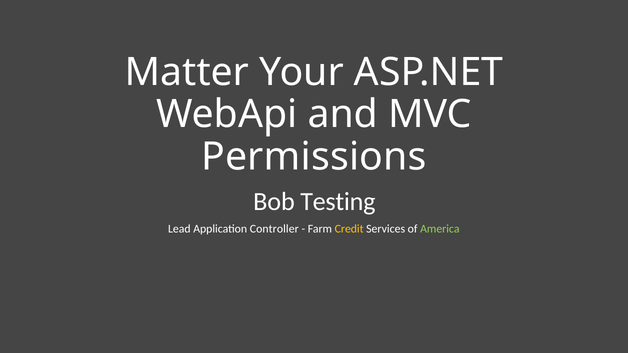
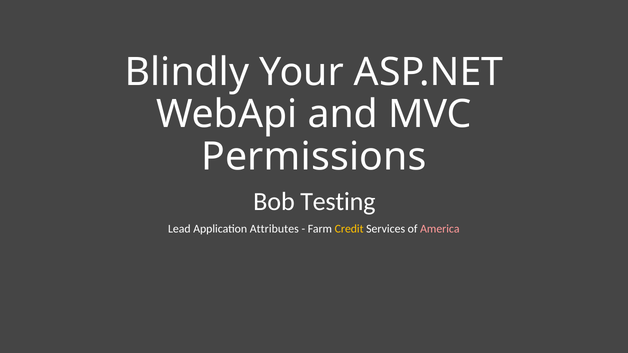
Matter: Matter -> Blindly (187, 72)
Controller: Controller -> Attributes (274, 229)
America colour: light green -> pink (440, 229)
